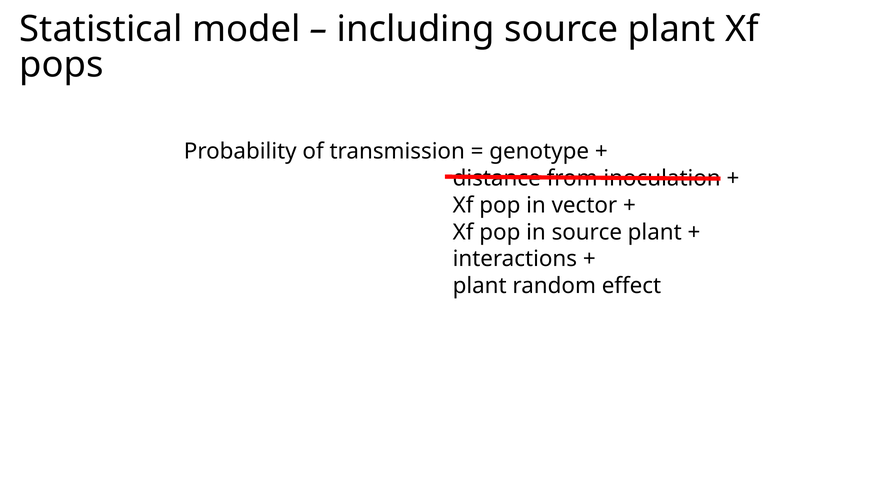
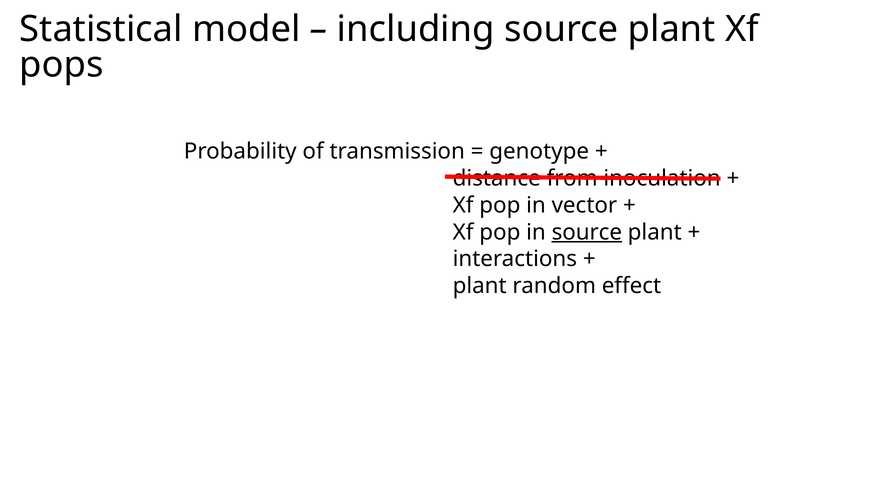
source underline: none -> present (587, 232)
